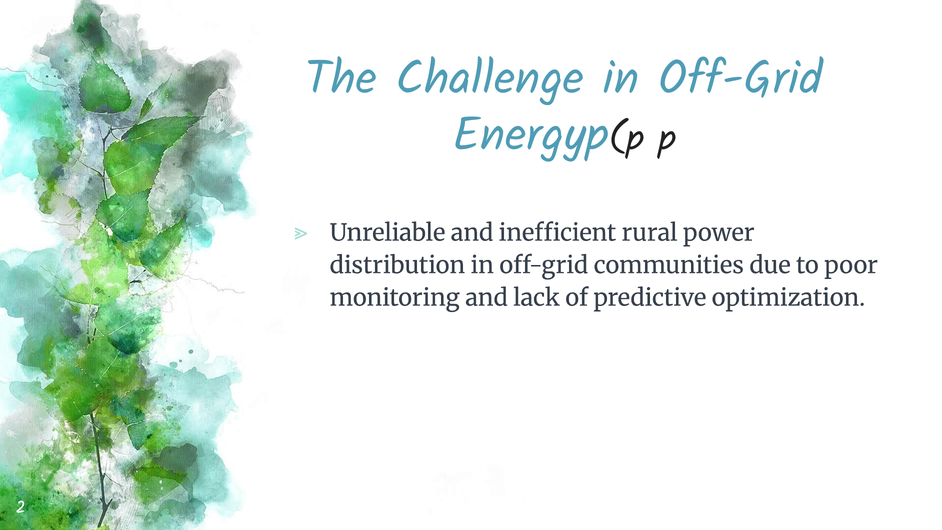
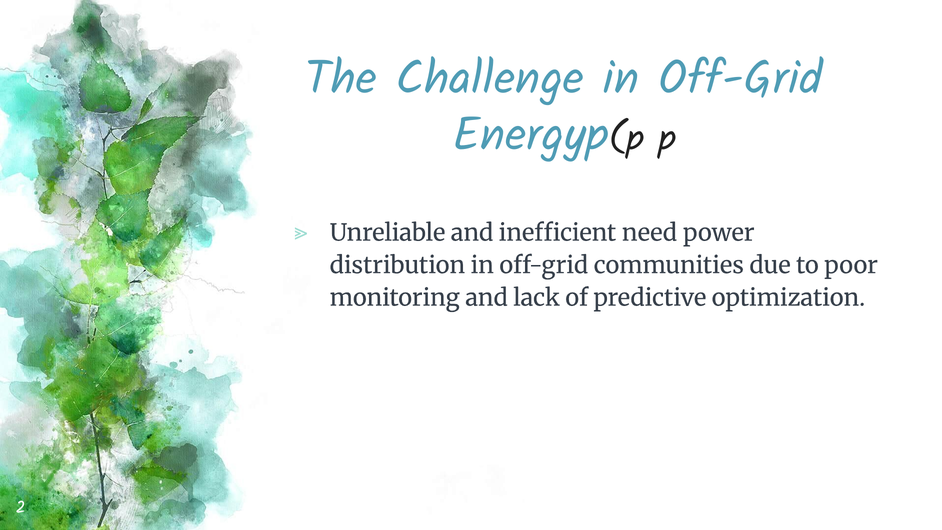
rural: rural -> need (649, 233)
